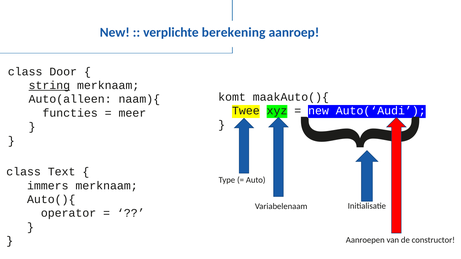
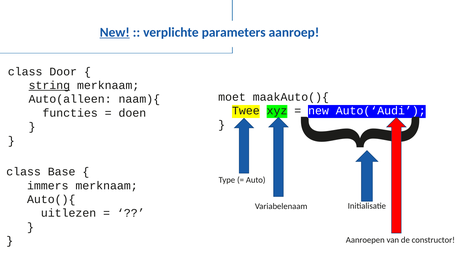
New underline: none -> present (115, 32)
berekening: berekening -> parameters (234, 32)
komt: komt -> moet (232, 97)
meer: meer -> doen (132, 113)
Text: Text -> Base (62, 172)
operator: operator -> uitlezen (69, 213)
